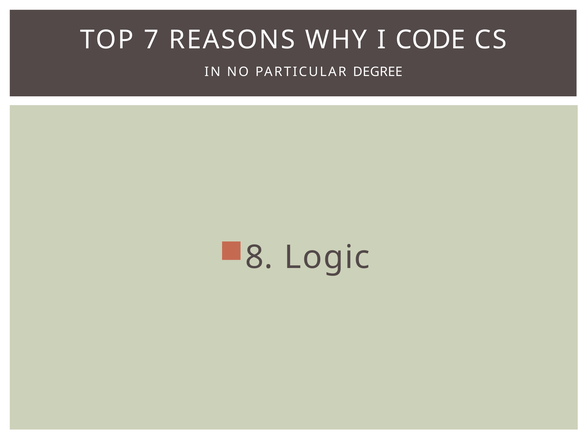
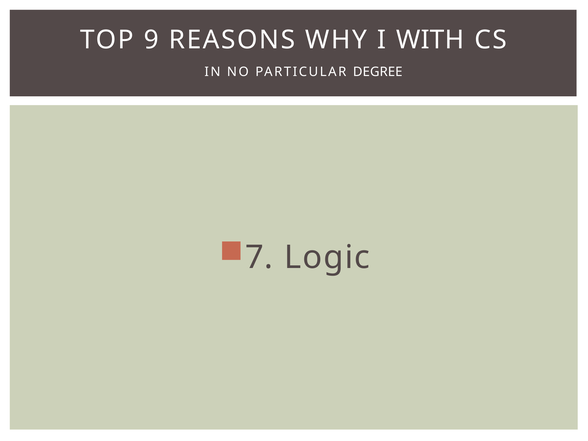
7: 7 -> 9 (151, 40)
CODE: CODE -> WITH (430, 40)
8: 8 -> 7 (259, 257)
